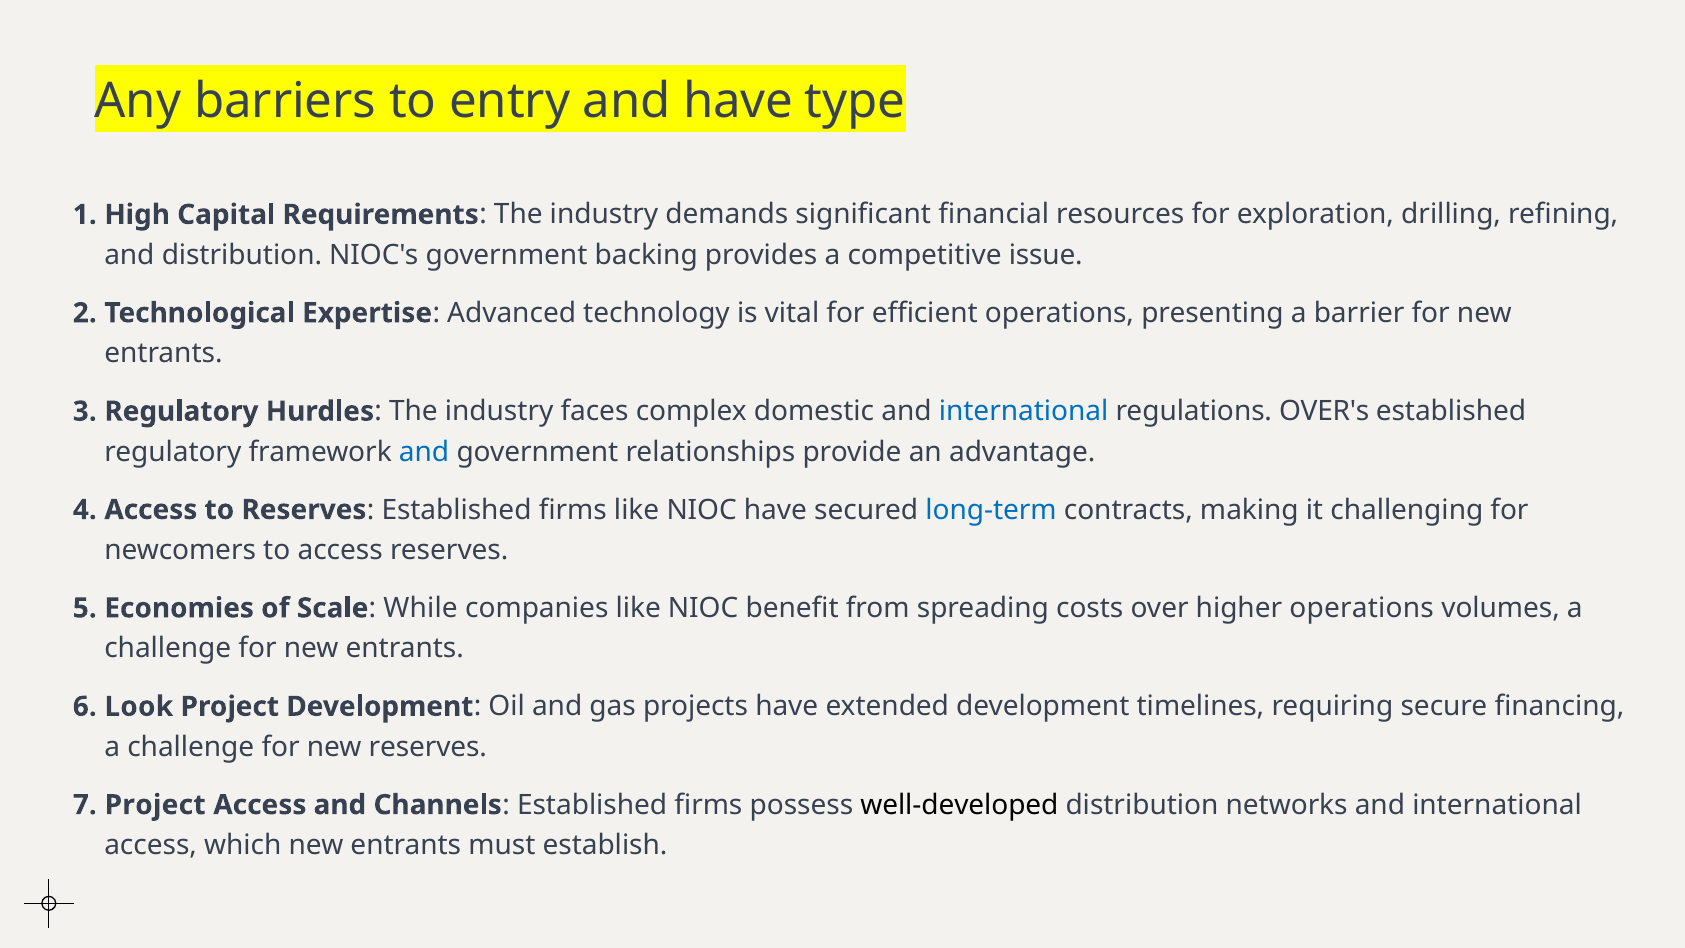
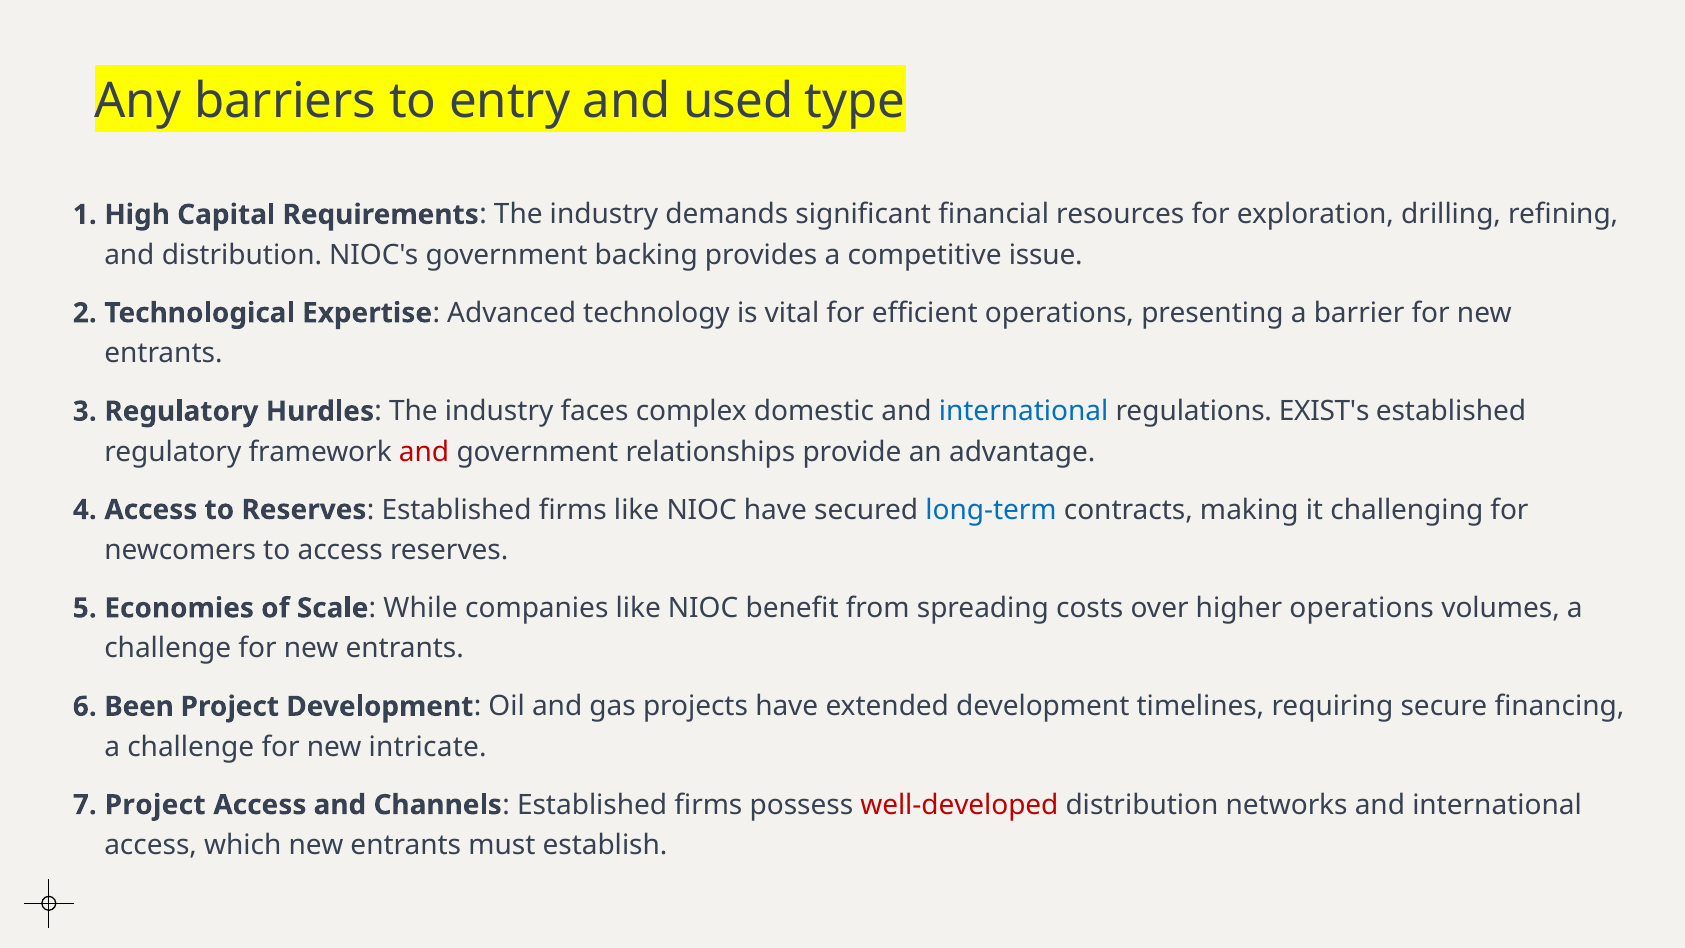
and have: have -> used (738, 101)
OVER's: OVER's -> EXIST's (1324, 411)
and colour: blue -> red (424, 452)
Look: Look -> Been (139, 706)
new reserves: reserves -> intricate (428, 747)
well-developed colour: black -> red (959, 805)
